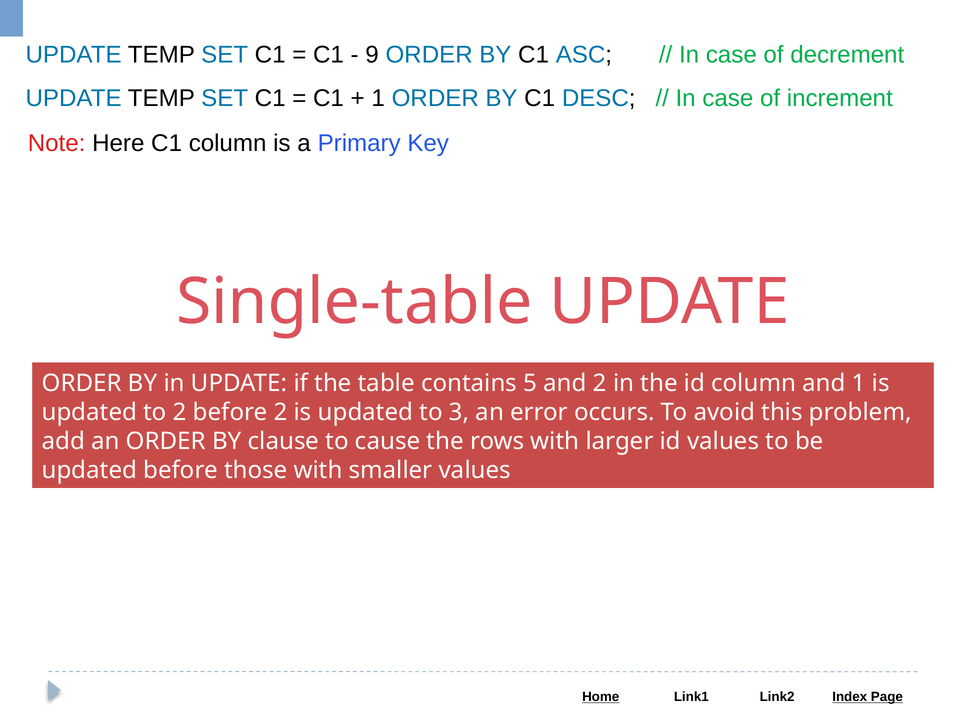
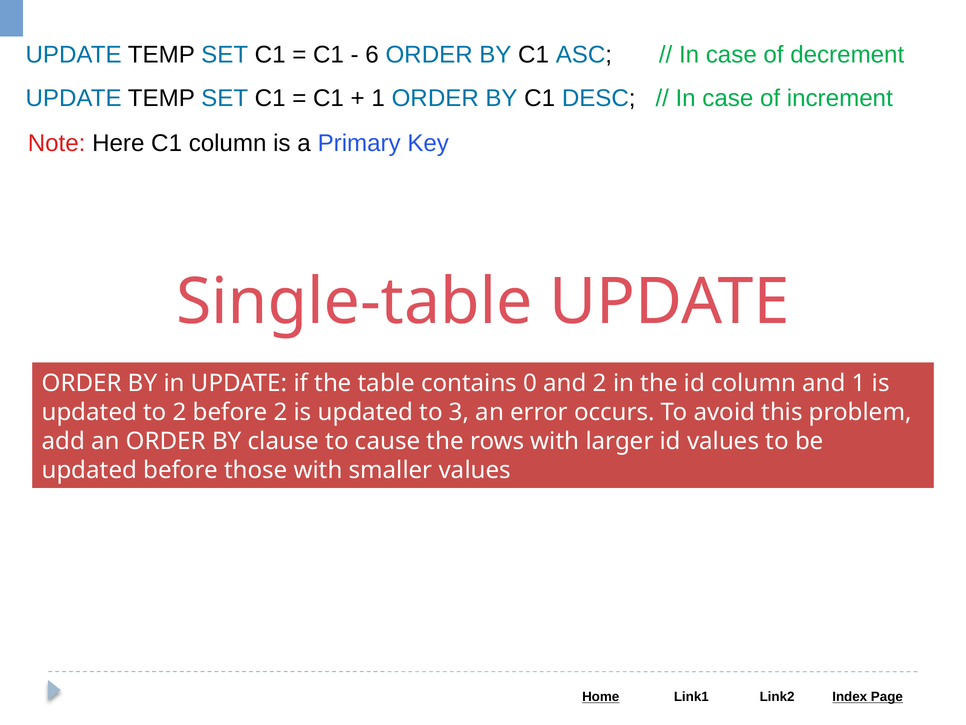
9: 9 -> 6 (372, 55)
5: 5 -> 0 (530, 383)
